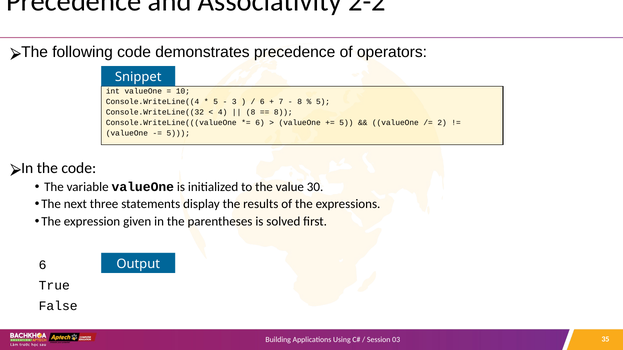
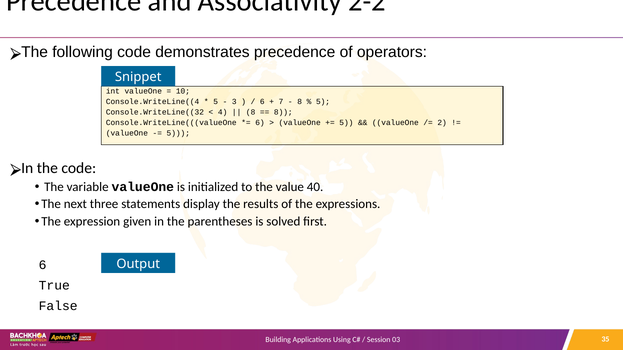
30: 30 -> 40 (315, 187)
